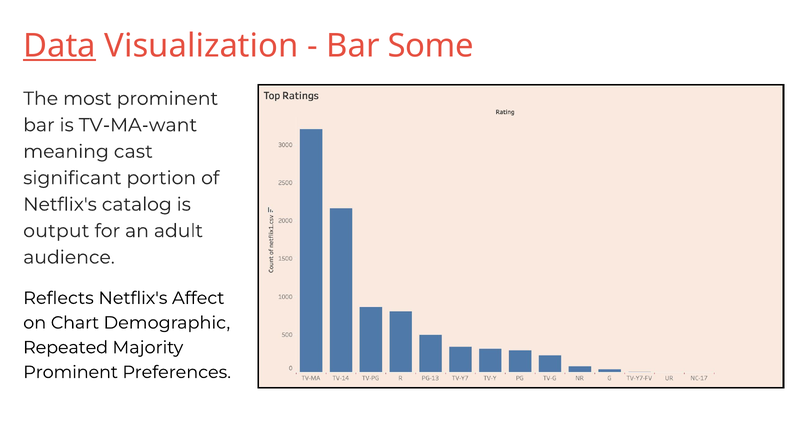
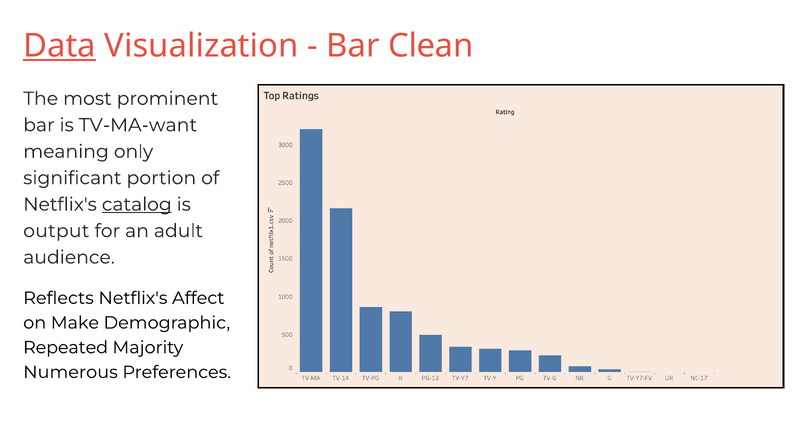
Some: Some -> Clean (431, 46)
cast: cast -> only (133, 151)
catalog underline: none -> present (137, 204)
Chart: Chart -> Make (75, 322)
Prominent: Prominent -> Numerous (70, 372)
